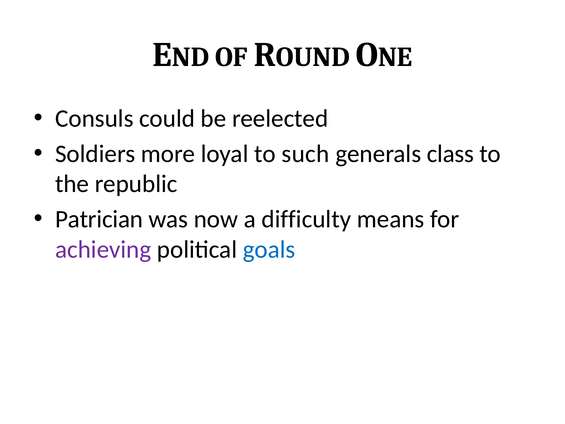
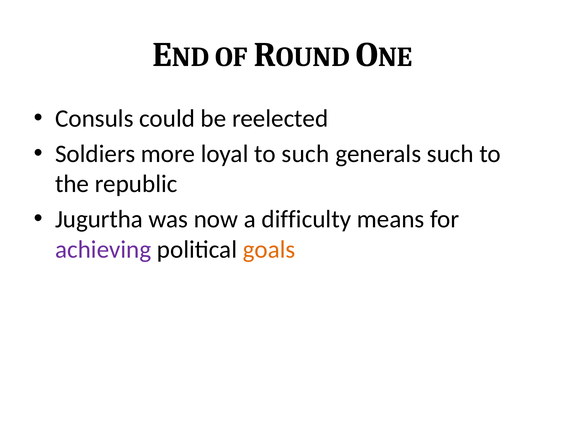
generals class: class -> such (450, 154)
Patrician: Patrician -> Jugurtha (99, 219)
goals colour: blue -> orange (269, 249)
